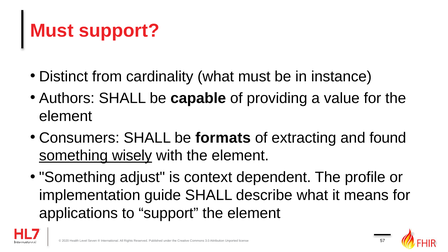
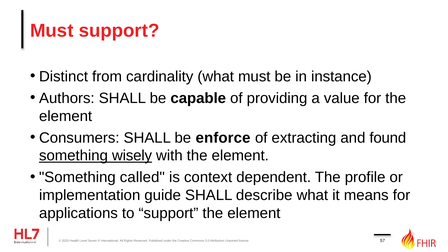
formats: formats -> enforce (223, 138)
adjust: adjust -> called (142, 177)
